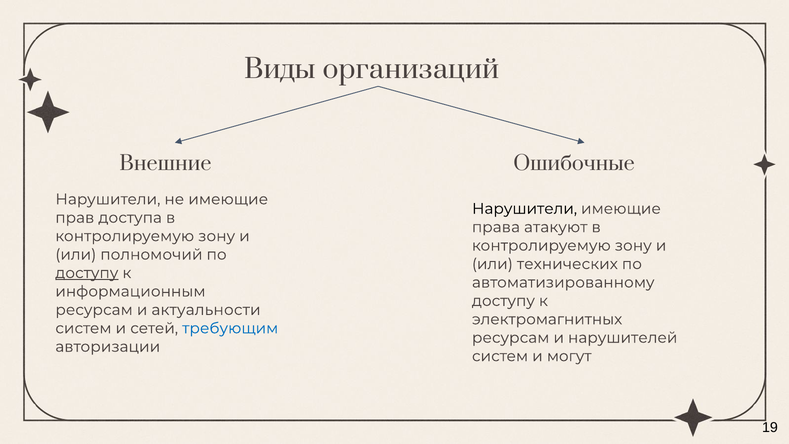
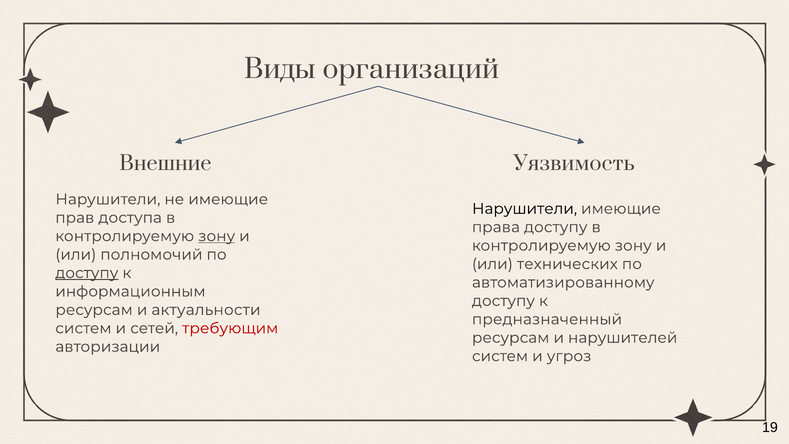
Ошибочные: Ошибочные -> Уязвимость (574, 164)
права атакуют: атакуют -> доступу (556, 227)
зону underline: none -> present (217, 236)
электромагнитных: электромагнитных -> предназначенный (547, 319)
требующим colour: blue -> red (230, 328)
могут: могут -> угроз (569, 356)
